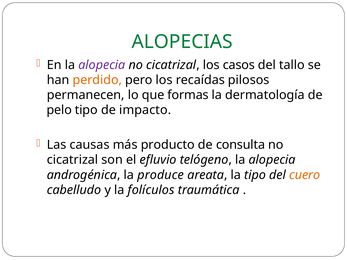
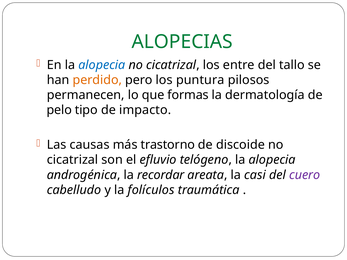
alopecia colour: purple -> blue (102, 65)
casos: casos -> entre (239, 65)
recaídas: recaídas -> puntura (200, 80)
producto: producto -> trastorno (168, 145)
consulta: consulta -> discoide (240, 145)
produce: produce -> recordar (161, 175)
la tipo: tipo -> casi (255, 175)
cuero colour: orange -> purple (305, 175)
